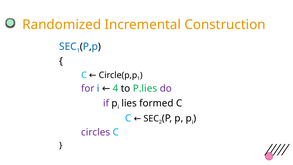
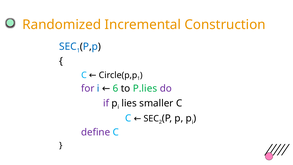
4: 4 -> 6 (116, 88)
formed: formed -> smaller (156, 103)
circles: circles -> define (96, 132)
